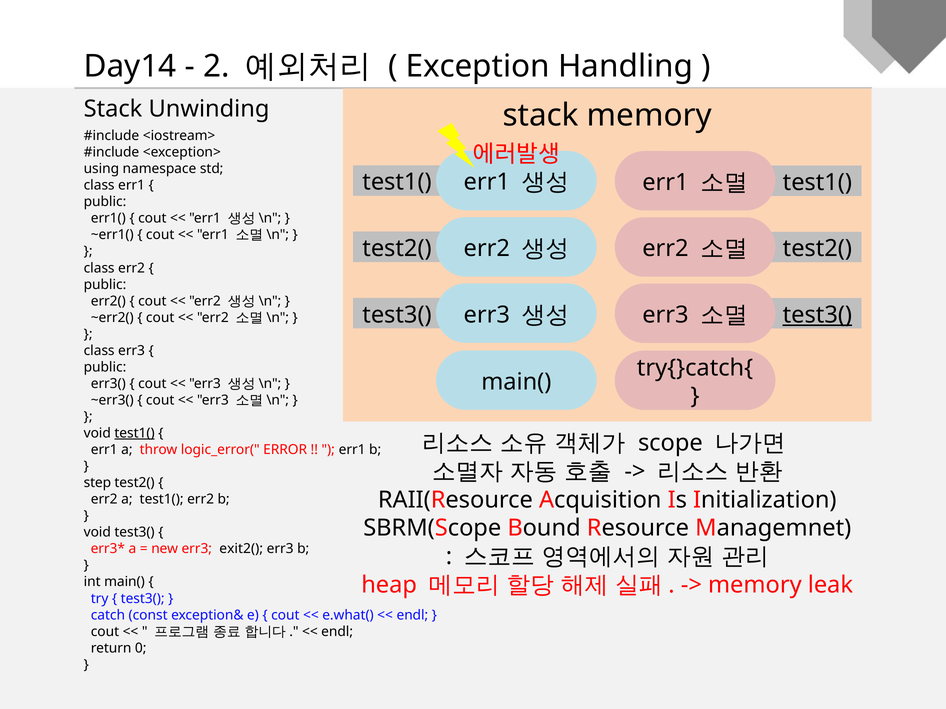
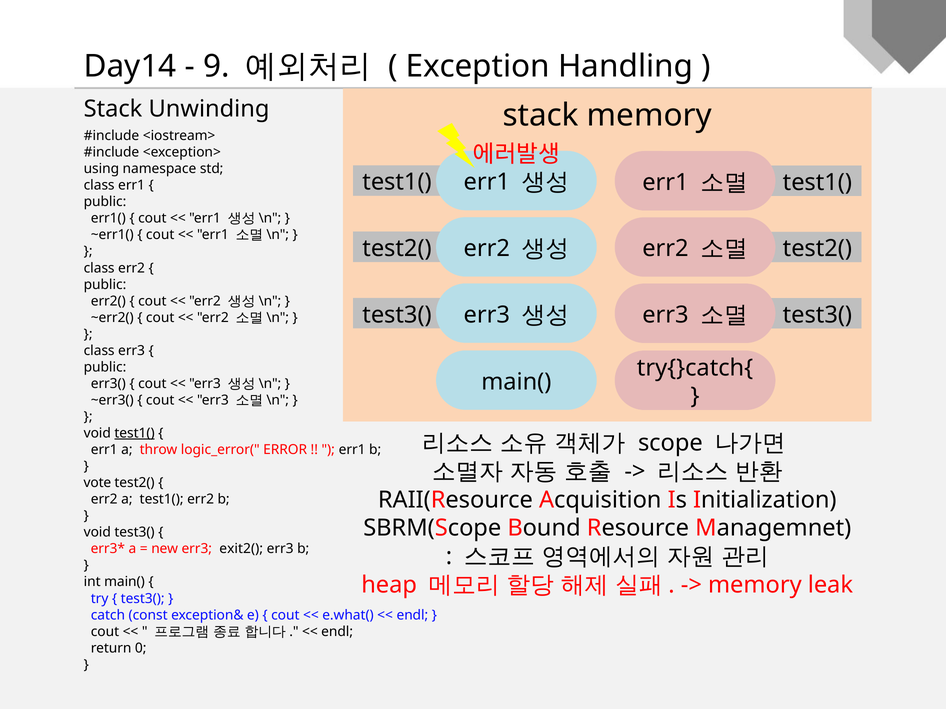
2: 2 -> 9 (216, 66)
test3( underline: present -> none (817, 315)
step: step -> vote (97, 483)
